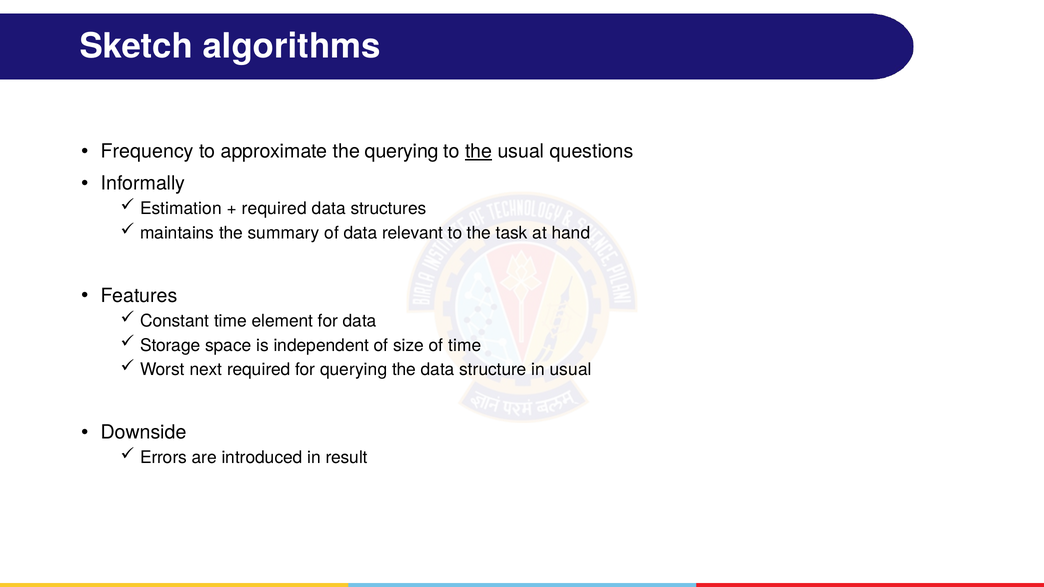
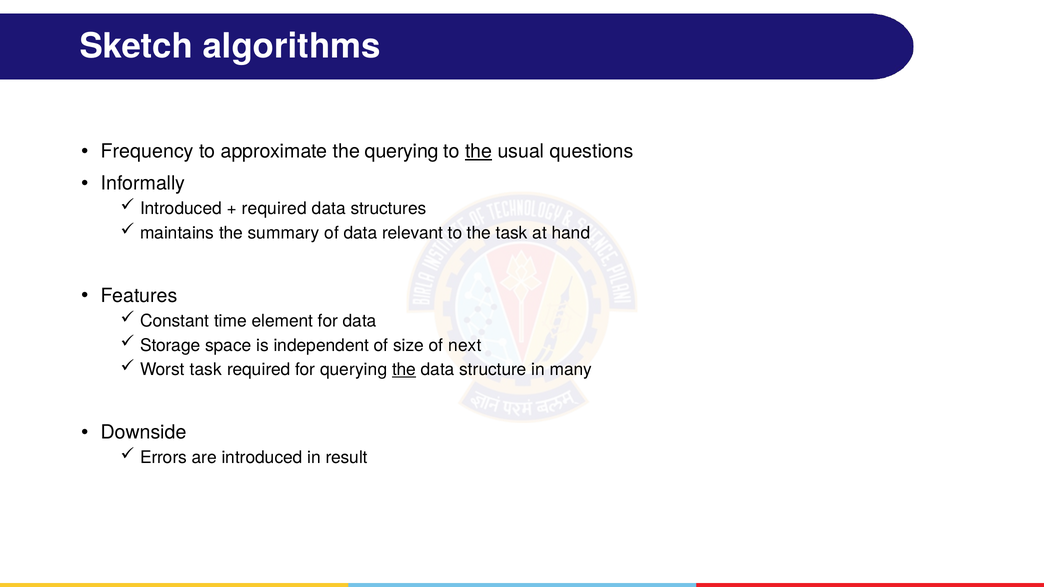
Estimation: Estimation -> Introduced (181, 209)
of time: time -> next (465, 345)
Worst next: next -> task (206, 370)
the underline: none -> present (404, 370)
in usual: usual -> many (571, 370)
